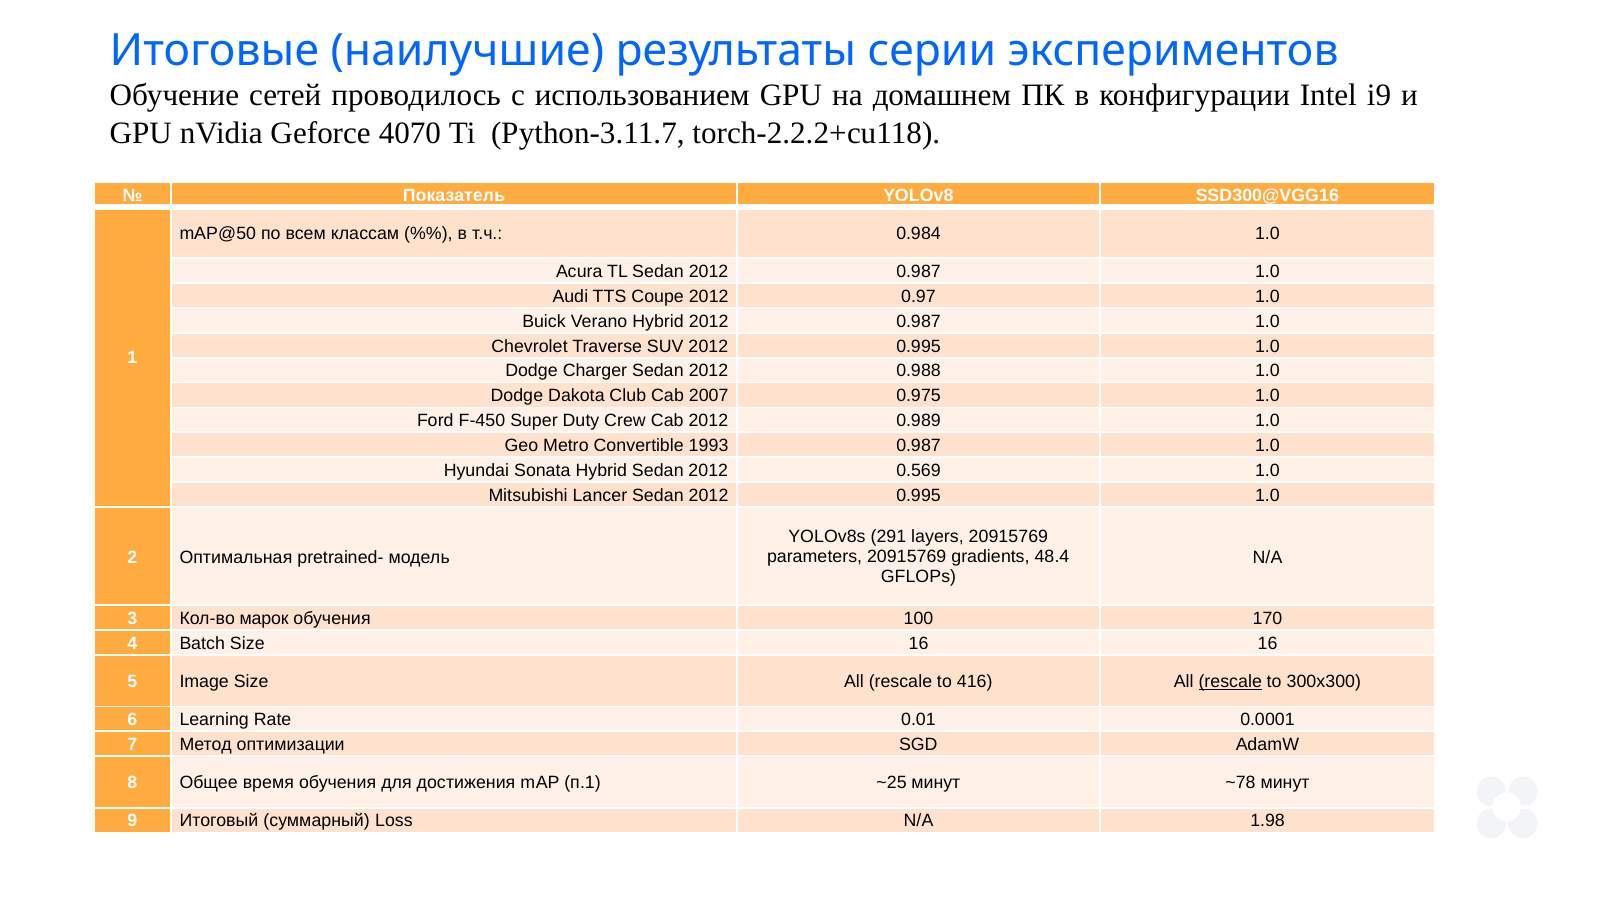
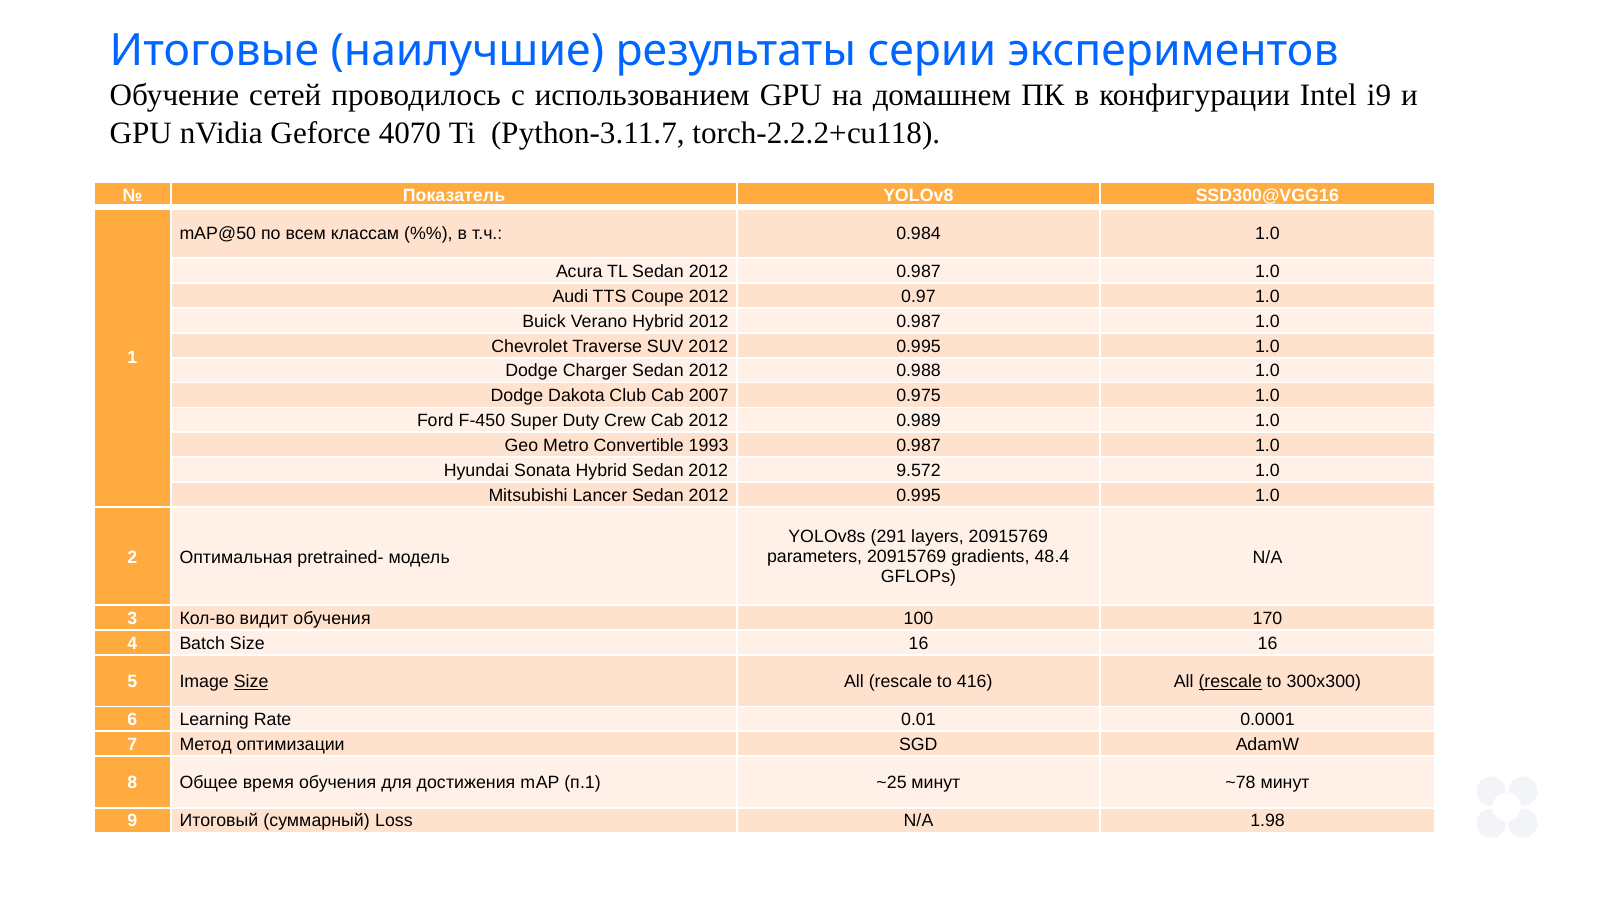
0.569: 0.569 -> 9.572 (918, 471)
марок: марок -> видит (264, 619)
Size underline: none -> present (251, 682)
